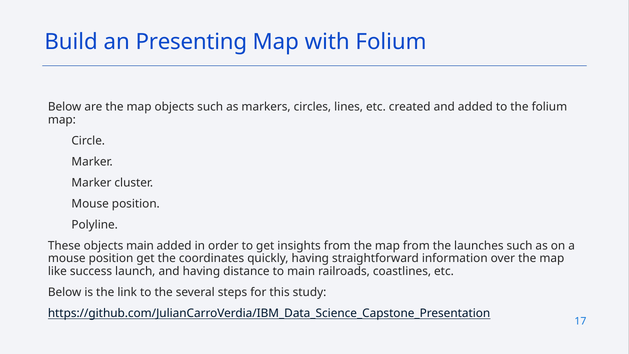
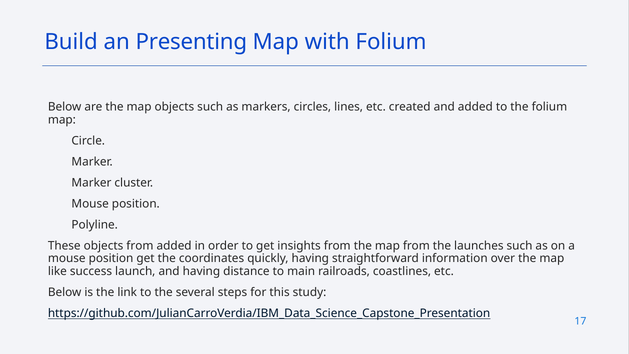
objects main: main -> from (140, 246)
